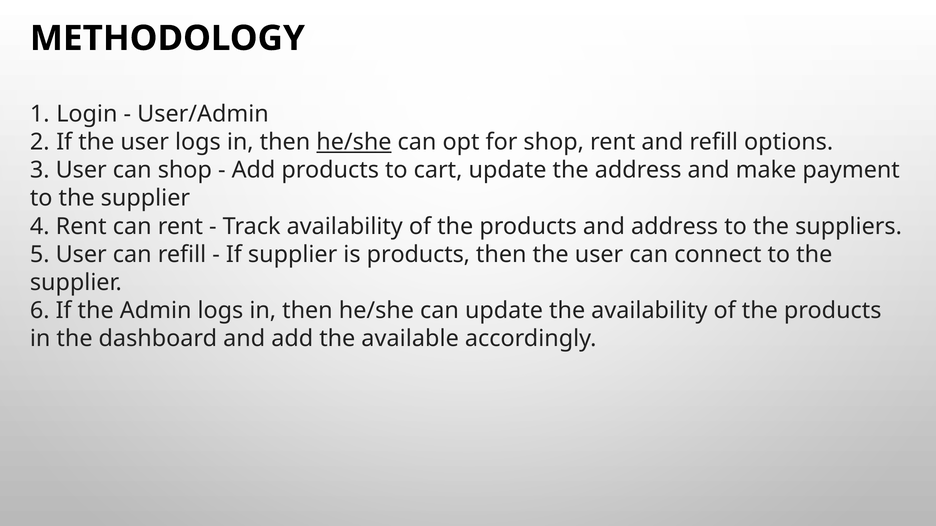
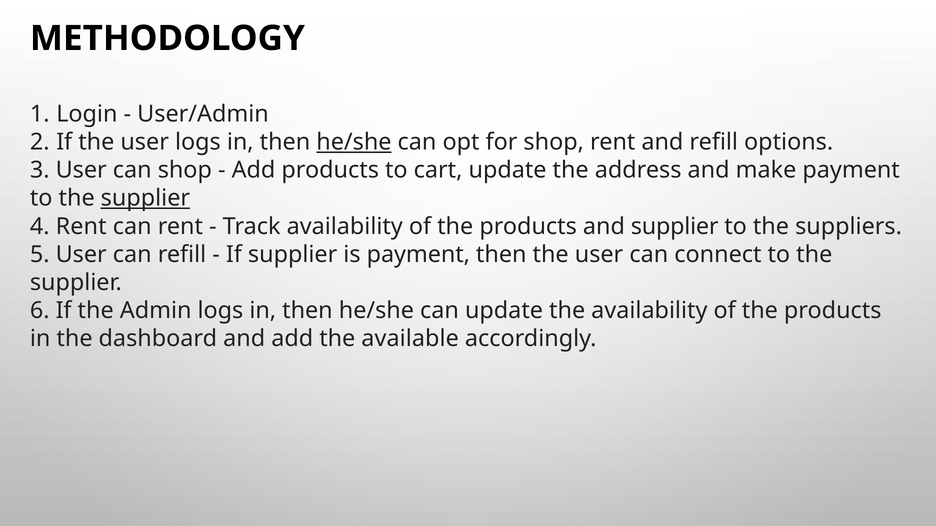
supplier underline: none -> present (145, 198)
and address: address -> supplier (675, 227)
is products: products -> payment (418, 255)
